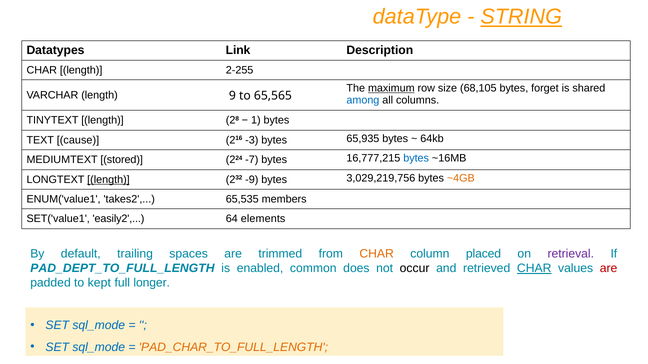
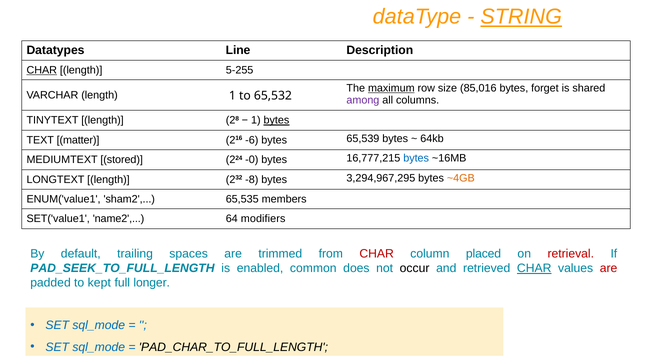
Link: Link -> Line (238, 50)
CHAR underline: none -> present (42, 70)
2-255: 2-255 -> 5-255 (240, 70)
68,105: 68,105 -> 85,016 (478, 88)
length 9: 9 -> 1 (232, 96)
65,565: 65,565 -> 65,532 (273, 96)
among colour: blue -> purple (363, 100)
bytes underline: none -> present (276, 121)
cause: cause -> matter (78, 140)
-3: -3 -> -6 (252, 140)
65,935: 65,935 -> 65,539 (363, 139)
-7: -7 -> -0 (252, 160)
length underline: present -> none (108, 180)
-9: -9 -> -8 (252, 180)
3,029,219,756: 3,029,219,756 -> 3,294,967,295 (381, 178)
takes2: takes2 -> sham2 (129, 199)
easily2: easily2 -> name2 (119, 219)
elements: elements -> modifiers (263, 219)
CHAR colour: orange -> red (377, 254)
retrieval colour: purple -> red (571, 254)
PAD_DEPT_TO_FULL_LENGTH: PAD_DEPT_TO_FULL_LENGTH -> PAD_SEEK_TO_FULL_LENGTH (122, 269)
PAD_CHAR_TO_FULL_LENGTH colour: orange -> black (233, 348)
